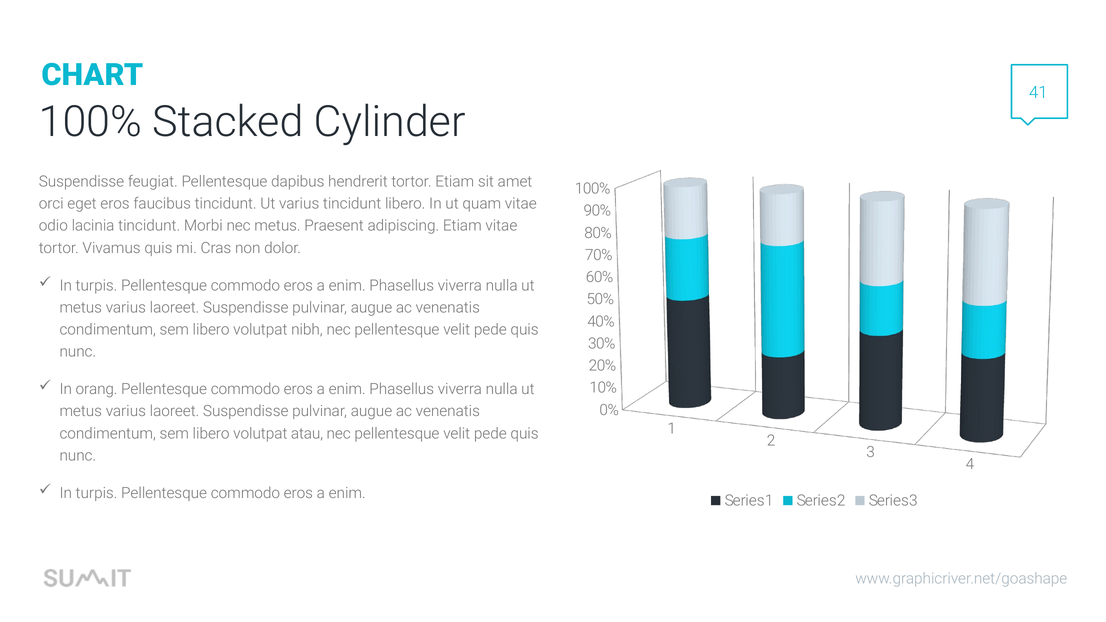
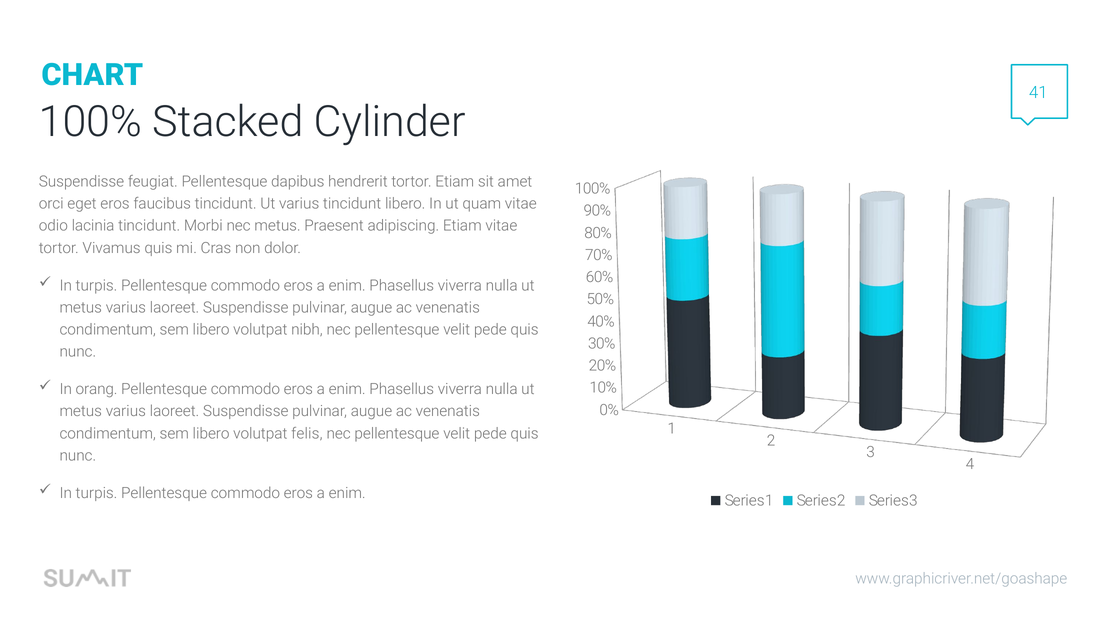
atau: atau -> felis (307, 434)
